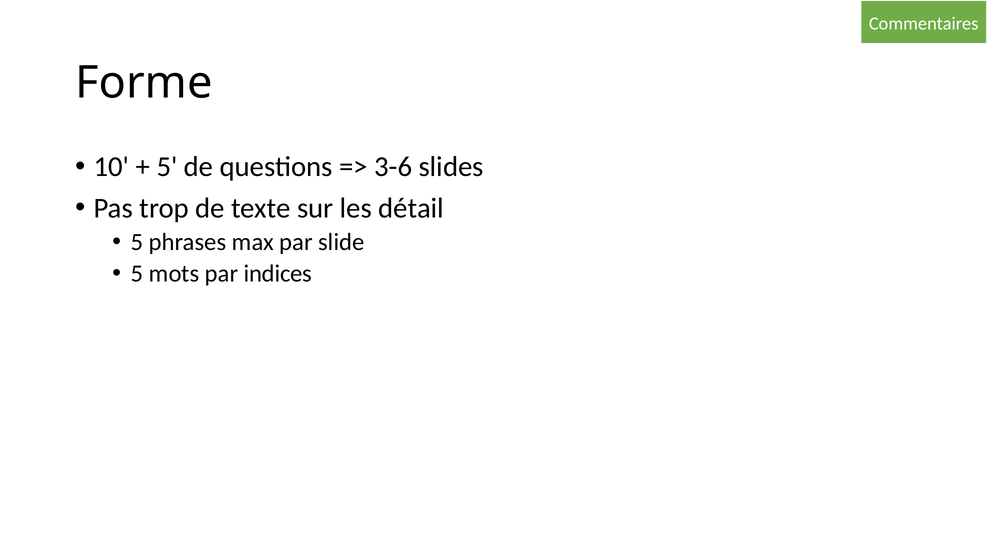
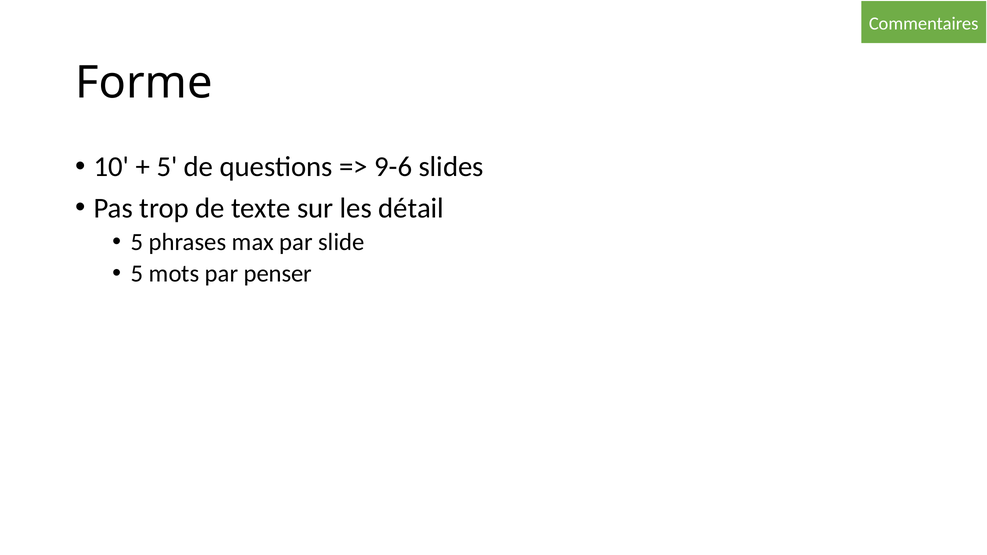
3-6: 3-6 -> 9-6 (393, 167)
indices: indices -> penser (278, 274)
